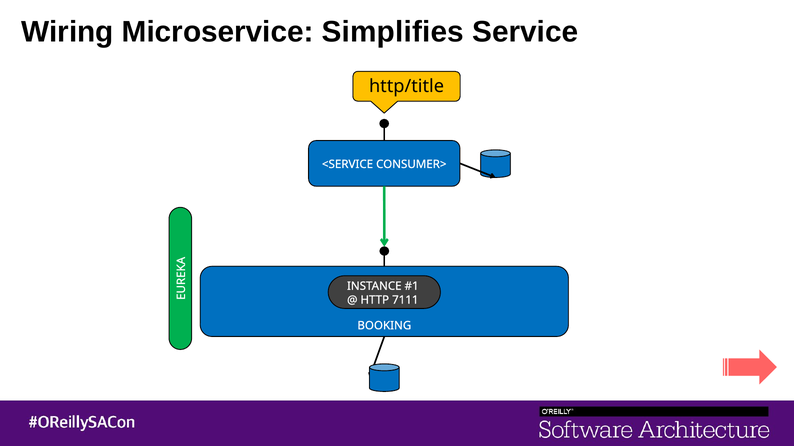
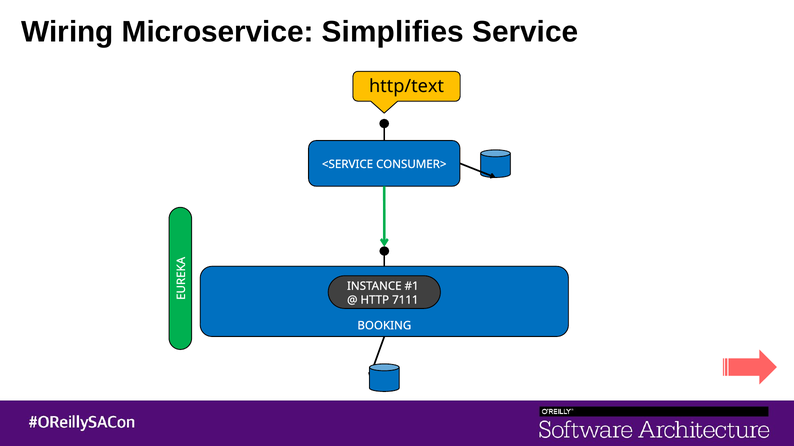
http/title: http/title -> http/text (407, 87)
